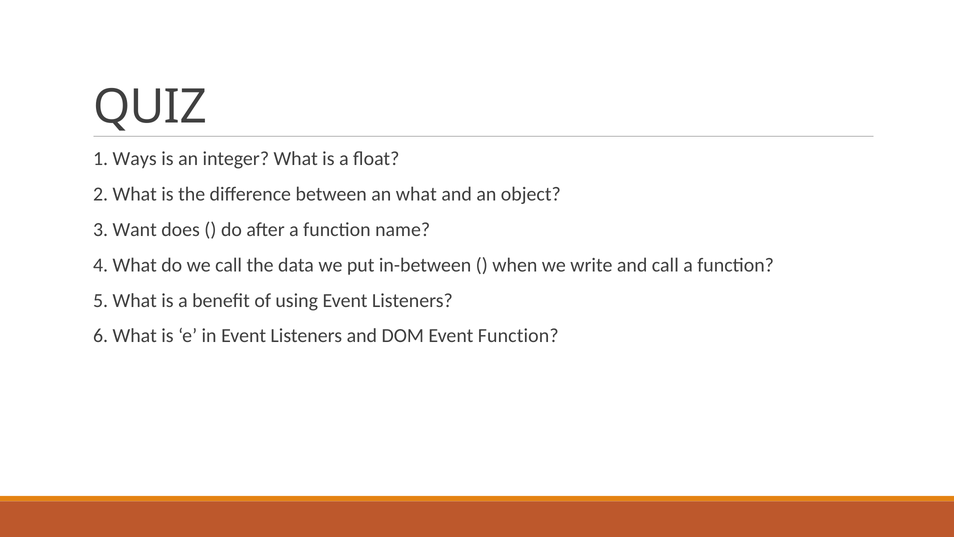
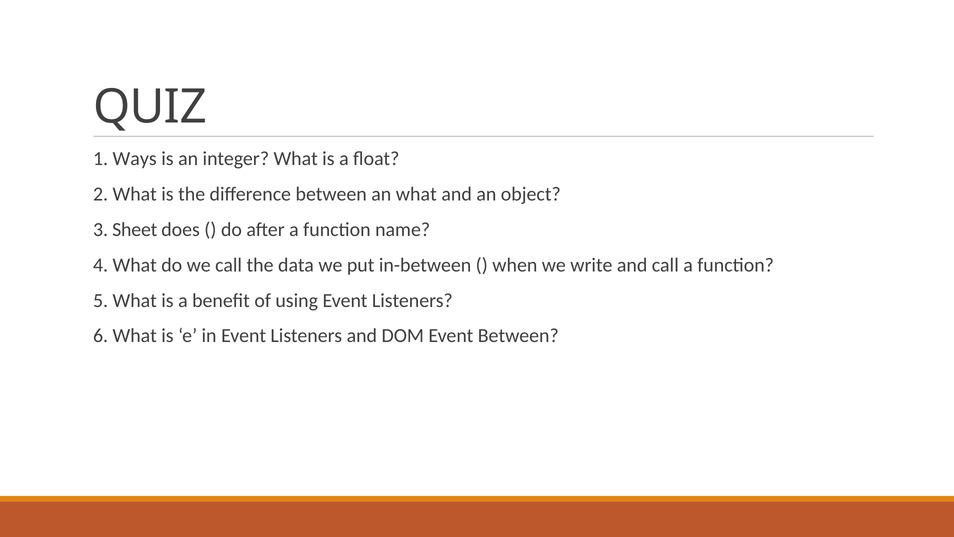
Want: Want -> Sheet (135, 229)
Event Function: Function -> Between (518, 336)
